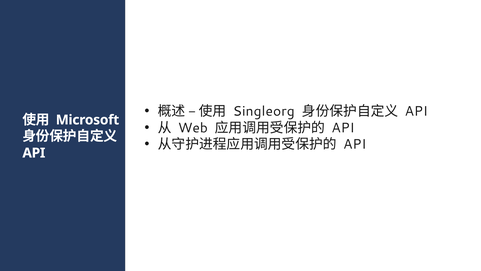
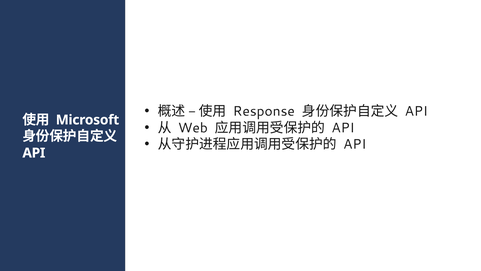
Singleorg: Singleorg -> Response (264, 111)
